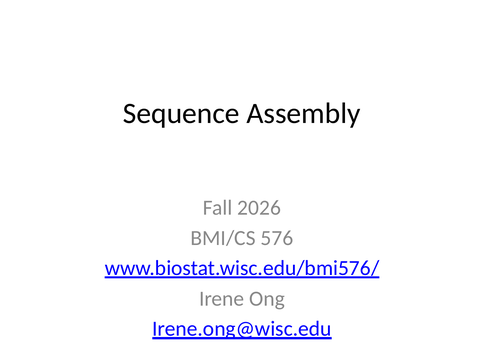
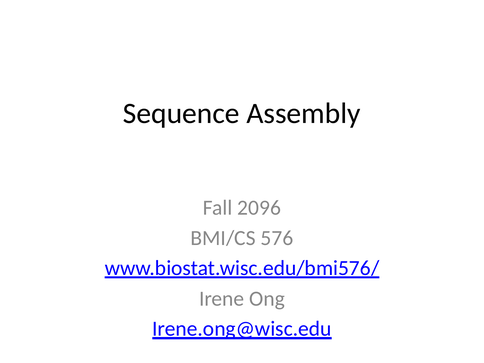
2026: 2026 -> 2096 (259, 208)
